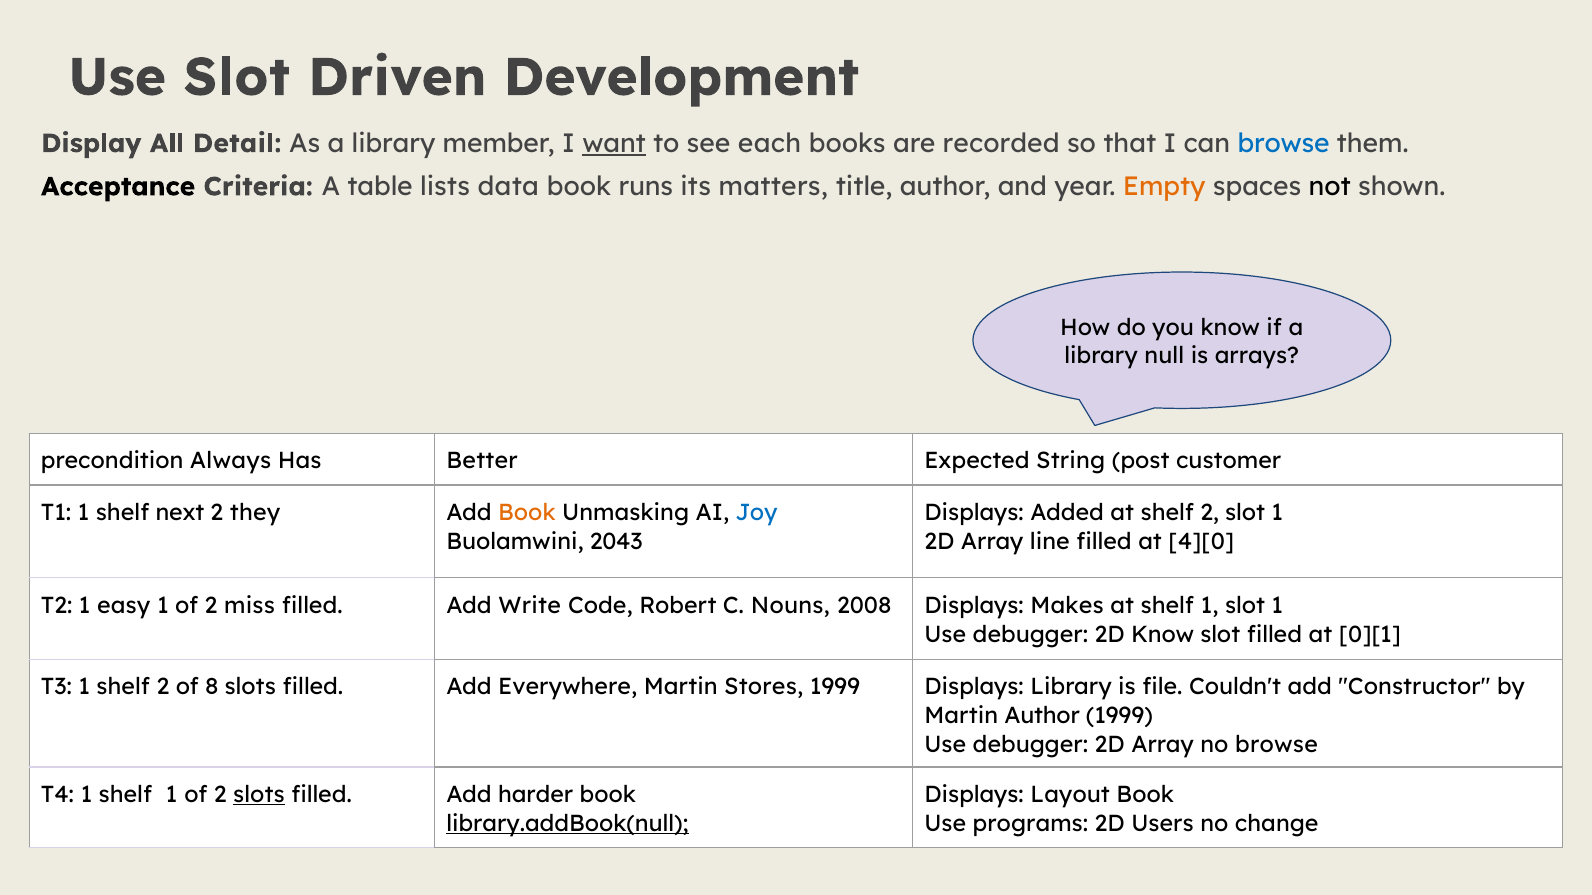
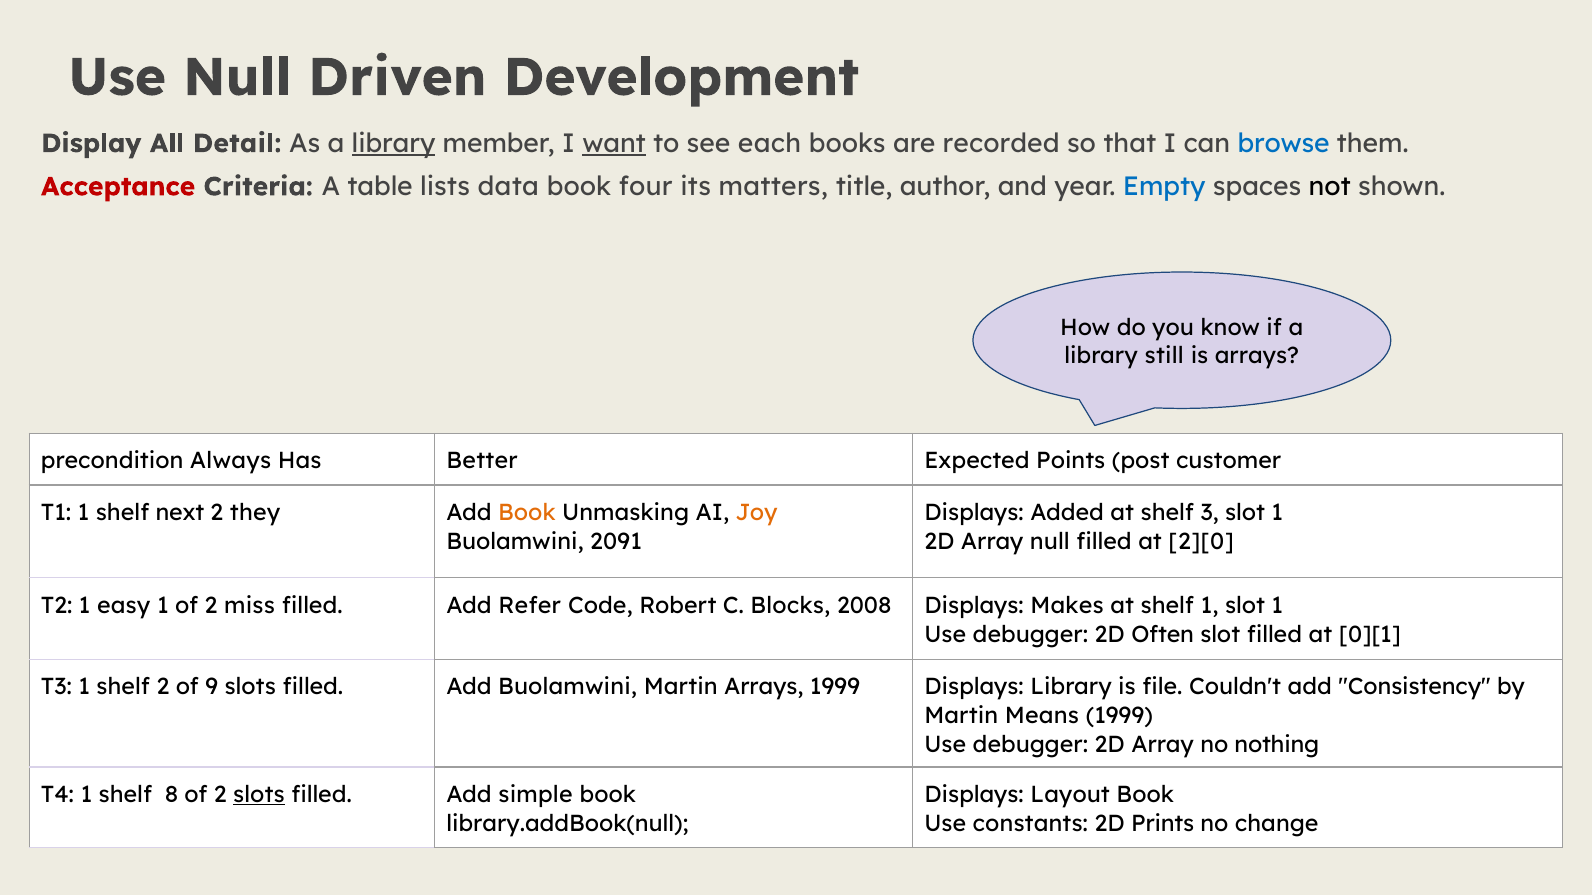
Use Slot: Slot -> Null (237, 78)
library underline: none -> present (394, 144)
Acceptance colour: black -> red (118, 187)
runs: runs -> four (646, 187)
Empty colour: orange -> blue (1164, 187)
null: null -> still (1164, 356)
String: String -> Points (1071, 461)
Joy colour: blue -> orange (756, 513)
at shelf 2: 2 -> 3 (1210, 513)
2043: 2043 -> 2091 (616, 542)
Array line: line -> null (1050, 542)
4][0: 4][0 -> 2][0 (1201, 542)
Write: Write -> Refer (530, 606)
Nouns: Nouns -> Blocks (790, 606)
2D Know: Know -> Often (1163, 635)
8: 8 -> 9 (212, 687)
Add Everywhere: Everywhere -> Buolamwini (568, 687)
Martin Stores: Stores -> Arrays (764, 687)
Constructor: Constructor -> Consistency (1415, 687)
Martin Author: Author -> Means (1042, 716)
no browse: browse -> nothing (1277, 746)
1 shelf 1: 1 -> 8 (172, 795)
harder: harder -> simple (536, 795)
library.addBook(null underline: present -> none (568, 824)
programs: programs -> constants (1030, 824)
Users: Users -> Prints (1163, 824)
